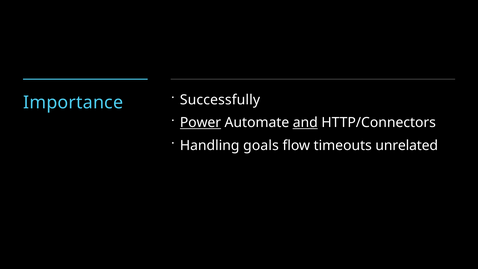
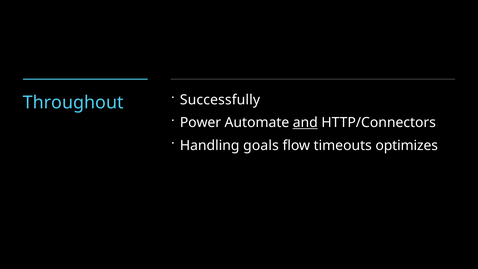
Importance: Importance -> Throughout (73, 103)
Power underline: present -> none (200, 123)
unrelated: unrelated -> optimizes (407, 145)
